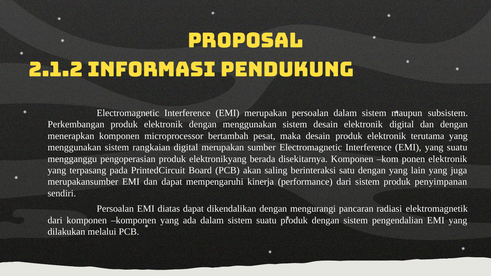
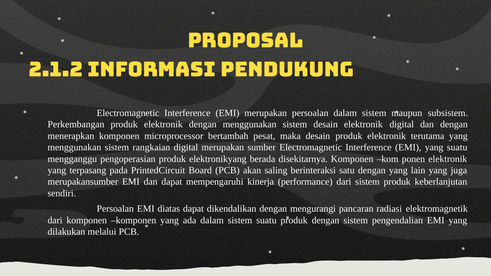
penyimpanan: penyimpanan -> keberlanjutan (441, 182)
